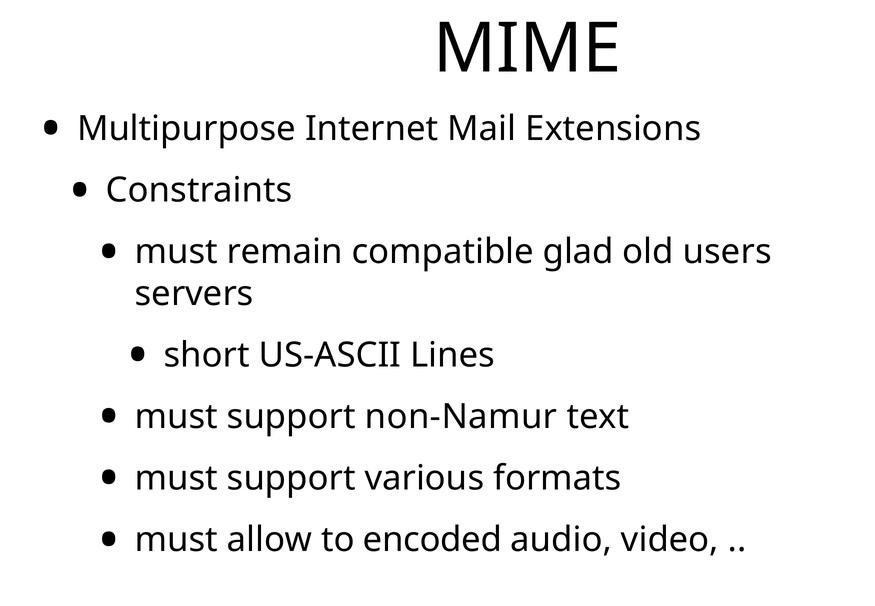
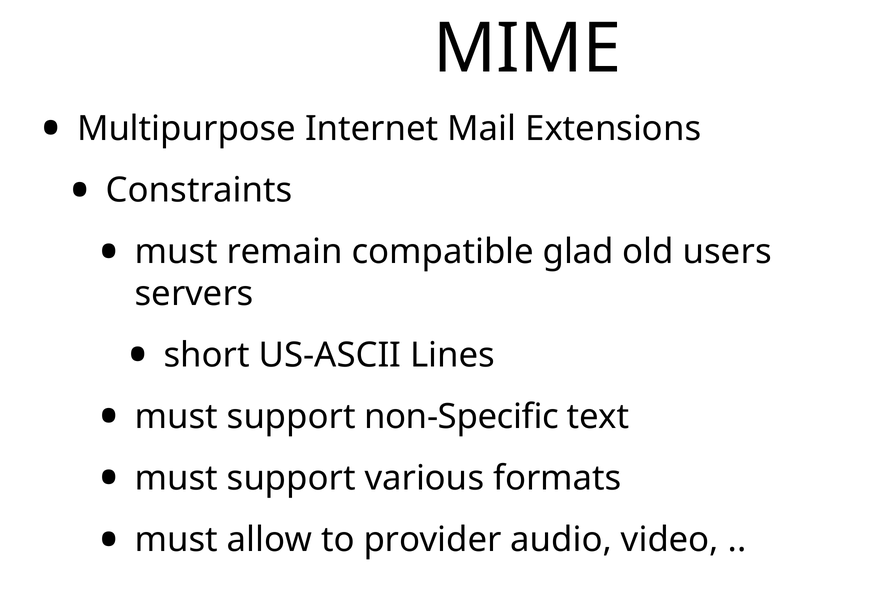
non-Namur: non-Namur -> non-Specific (461, 417)
encoded: encoded -> provider (432, 540)
